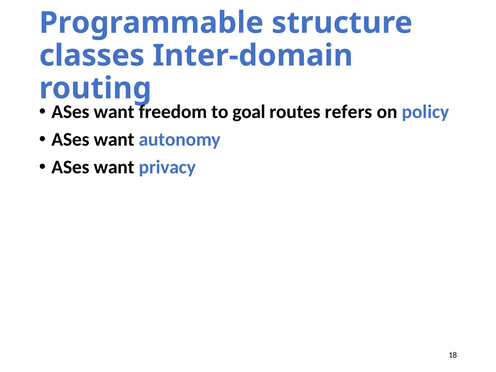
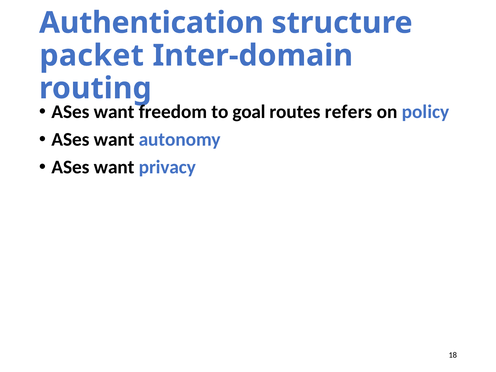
Programmable: Programmable -> Authentication (151, 23)
classes: classes -> packet (92, 56)
